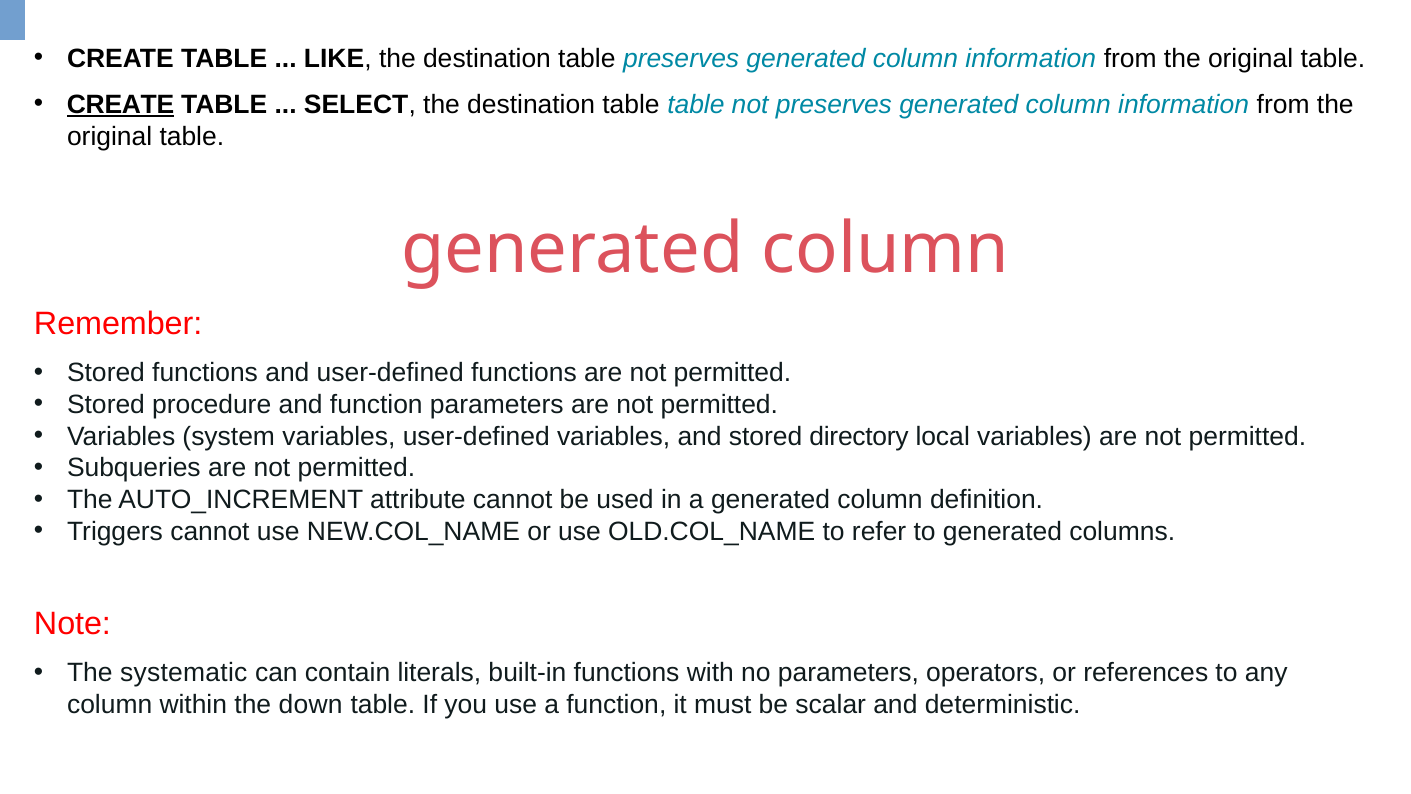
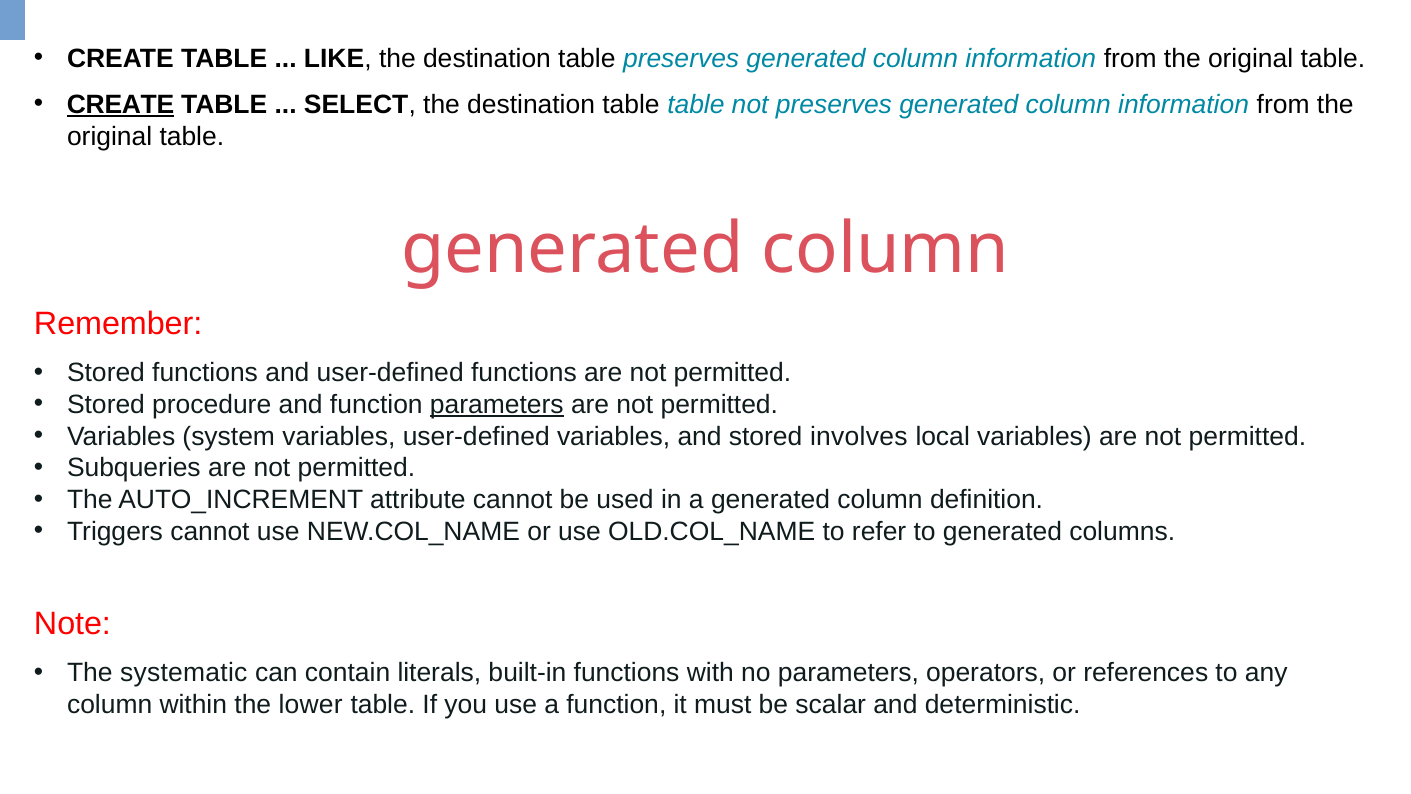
parameters underline: none -> present (497, 404)
directory: directory -> involves (859, 436)
down: down -> lower (311, 704)
